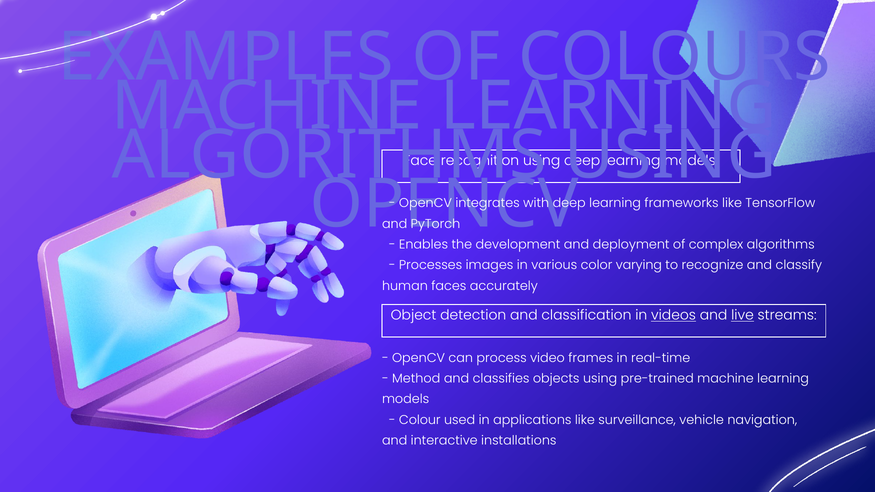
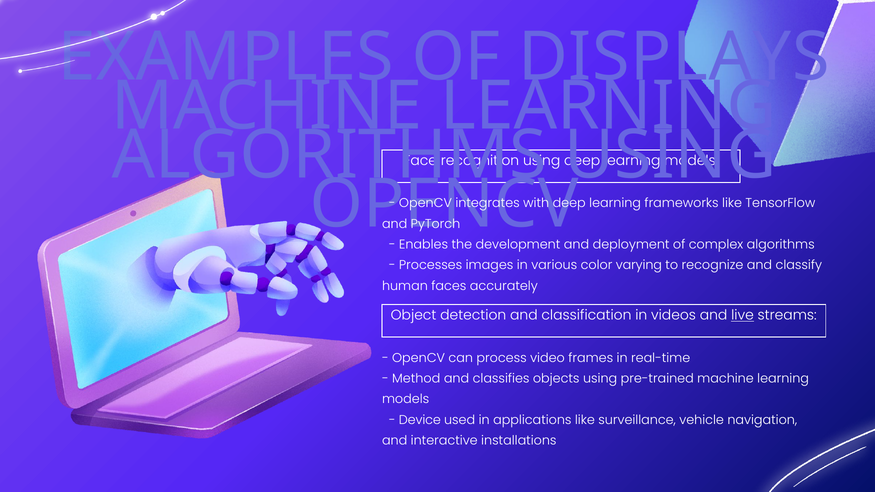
COLOURS: COLOURS -> DISPLAYS (674, 57)
videos underline: present -> none (674, 315)
Colour: Colour -> Device (420, 420)
